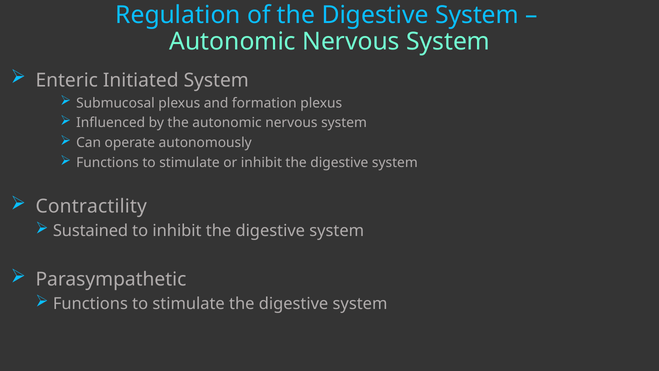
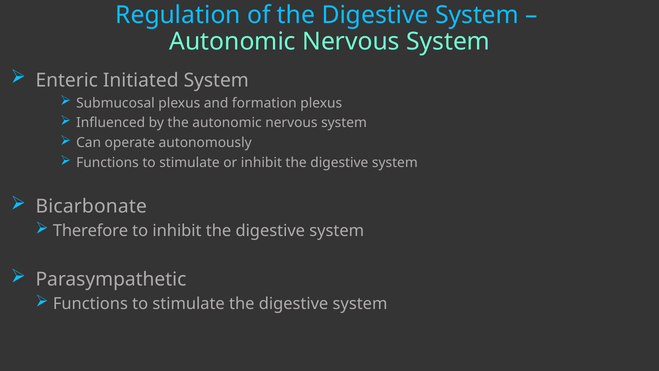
Contractility: Contractility -> Bicarbonate (91, 206)
Sustained: Sustained -> Therefore (91, 231)
